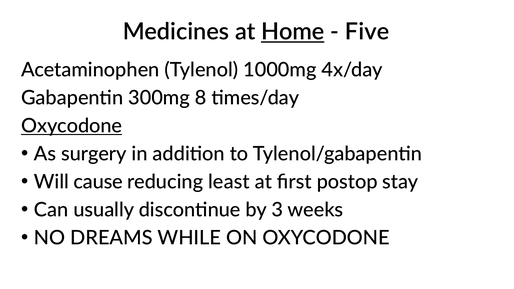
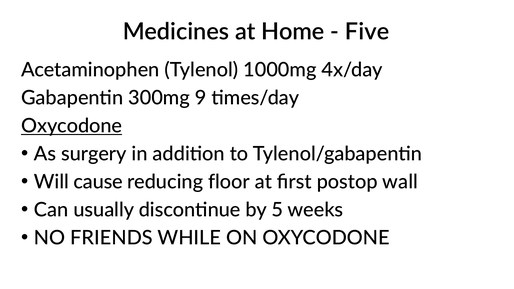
Home underline: present -> none (293, 32)
8: 8 -> 9 (201, 98)
least: least -> floor (229, 182)
stay: stay -> wall (400, 182)
3: 3 -> 5 (277, 210)
DREAMS: DREAMS -> FRIENDS (112, 238)
